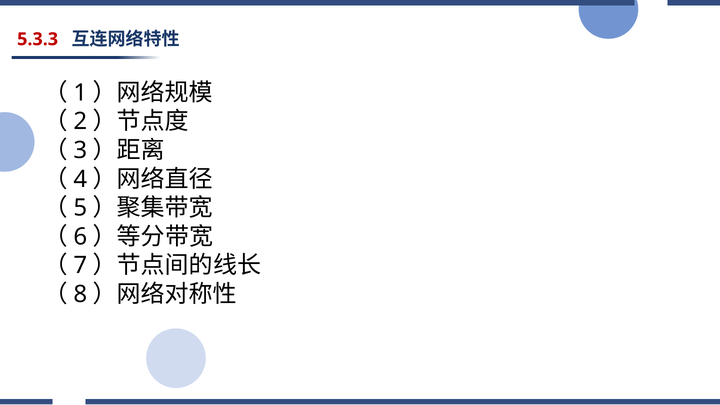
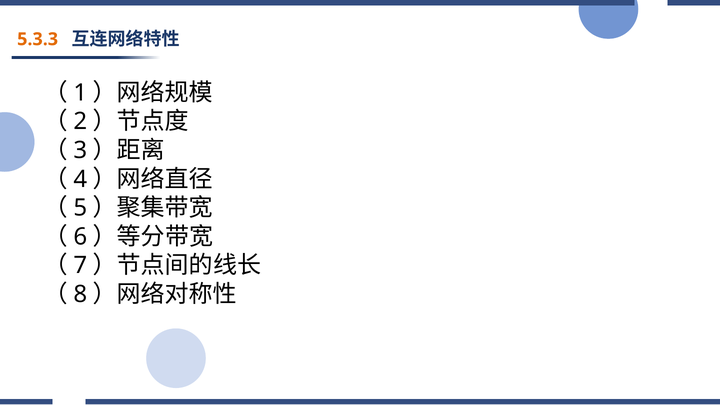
5.3.3 colour: red -> orange (38, 39)
